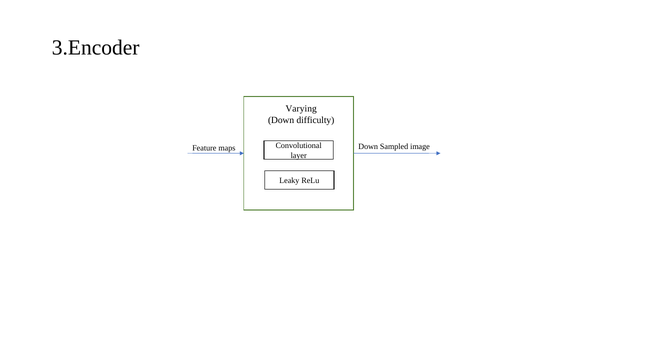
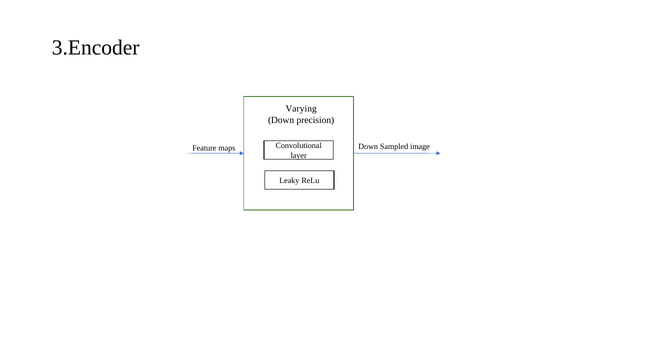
difficulty: difficulty -> precision (315, 120)
